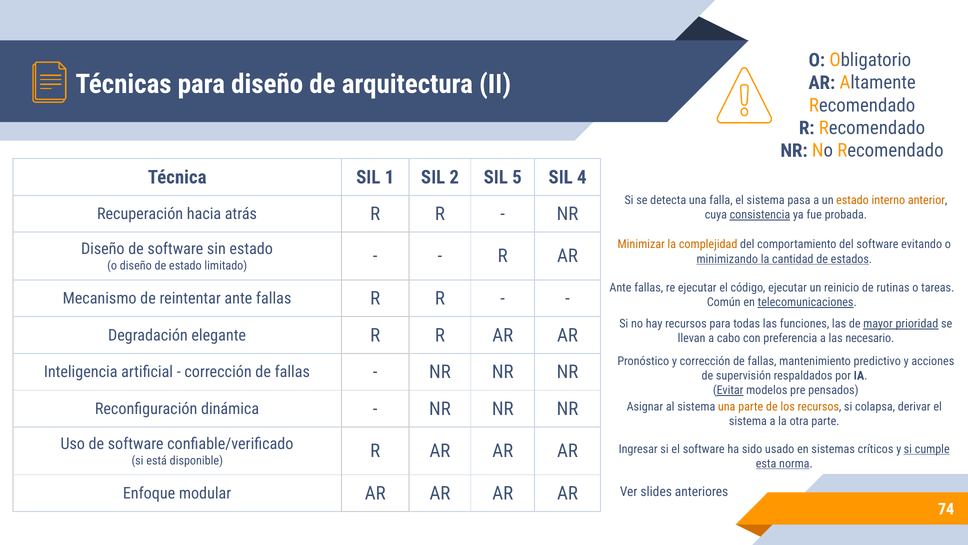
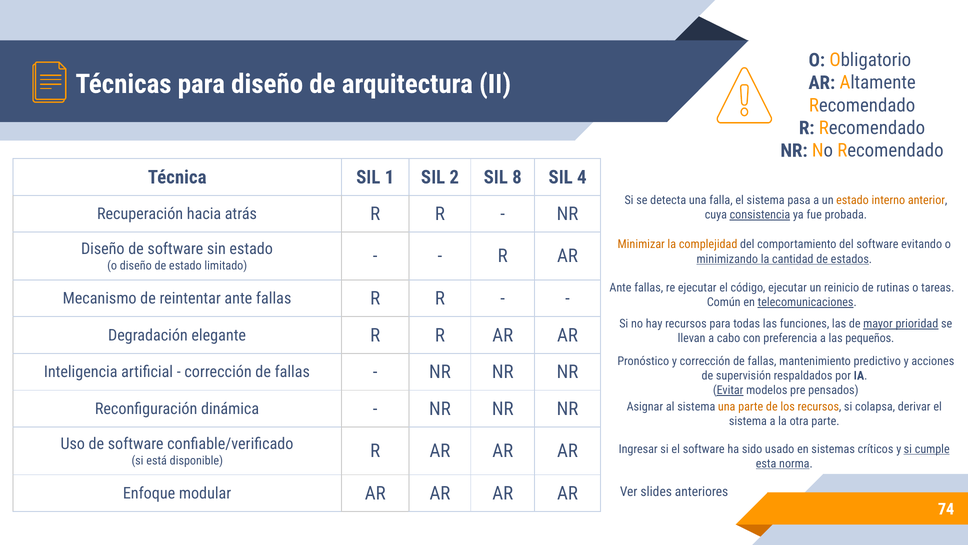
5: 5 -> 8 (517, 177)
necesario: necesario -> pequeños (870, 338)
